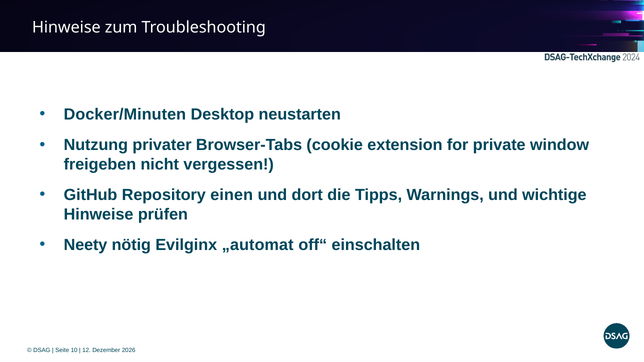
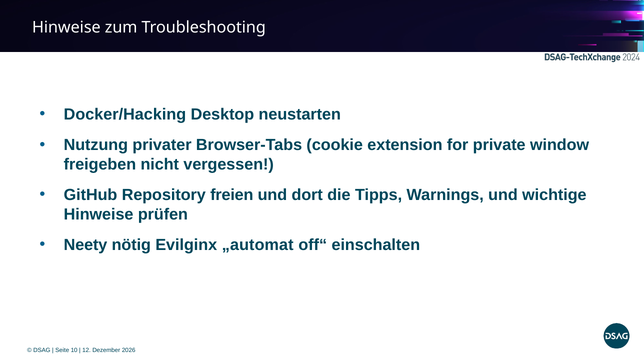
Docker/Minuten: Docker/Minuten -> Docker/Hacking (125, 115)
einen: einen -> freien (232, 195)
